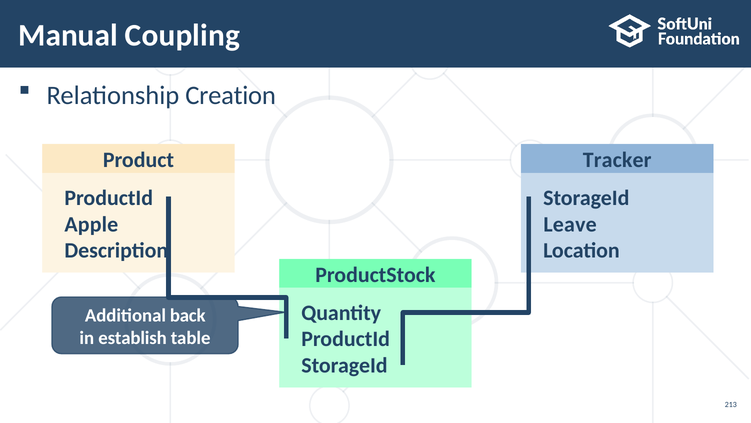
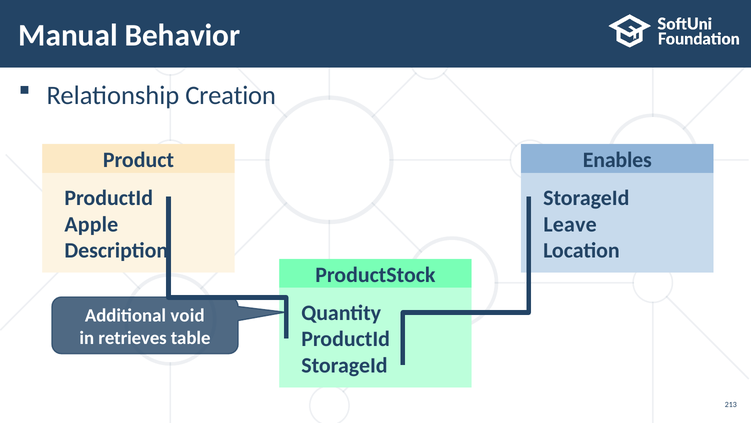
Coupling: Coupling -> Behavior (183, 36)
Tracker: Tracker -> Enables (617, 160)
back: back -> void (188, 315)
establish: establish -> retrieves (133, 338)
